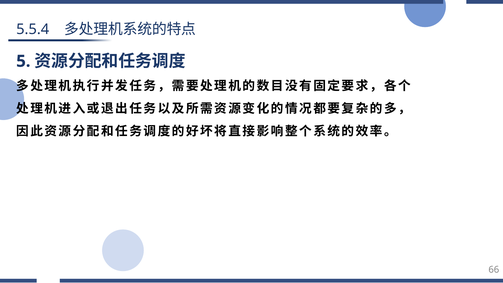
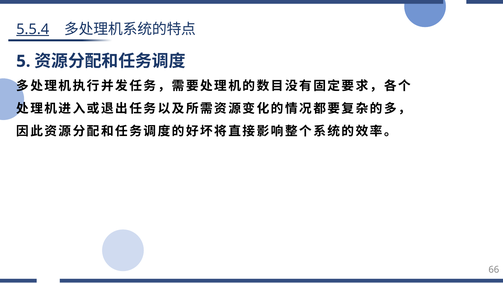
5.5.4 underline: none -> present (33, 29)
